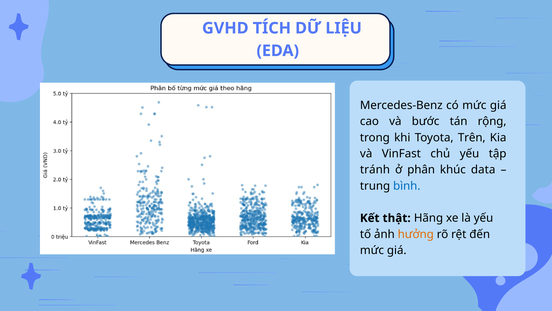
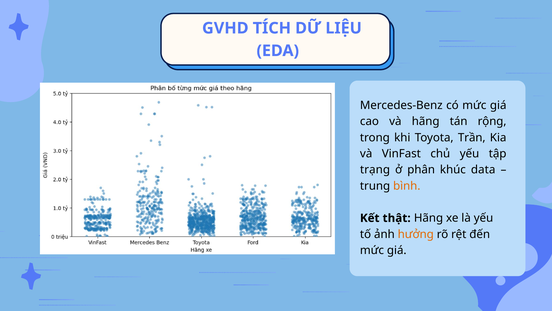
và bước: bước -> hãng (426, 121)
Trên: Trên -> Trần (472, 137)
tránh: tránh -> trạng (375, 170)
bình colour: blue -> orange (407, 186)
